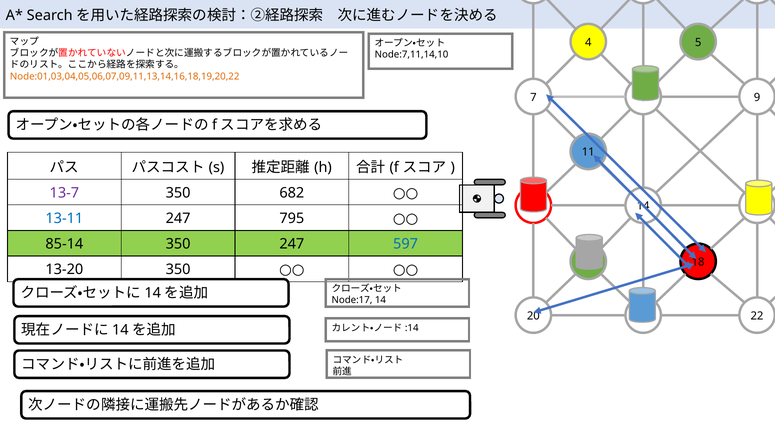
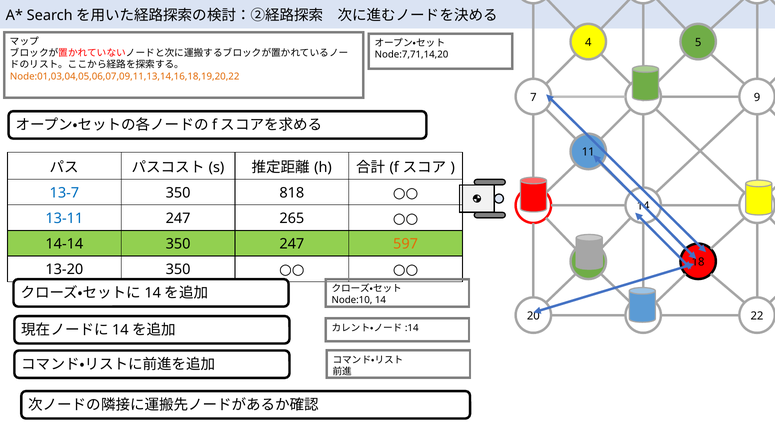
Node:7,11,14,10: Node:7,11,14,10 -> Node:7,71,14,20 (412, 55)
13-7 colour: purple -> blue (64, 193)
682: 682 -> 818 (292, 193)
795: 795 -> 265 (292, 218)
85-14: 85-14 -> 14-14 (64, 244)
597 colour: blue -> orange (406, 244)
Node:17: Node:17 -> Node:10 (352, 300)
